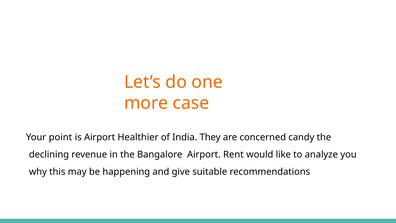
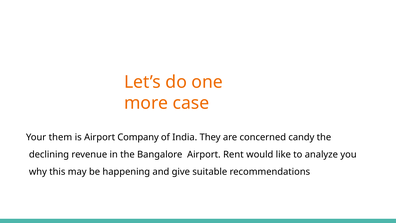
point: point -> them (60, 137)
Healthier: Healthier -> Company (138, 137)
